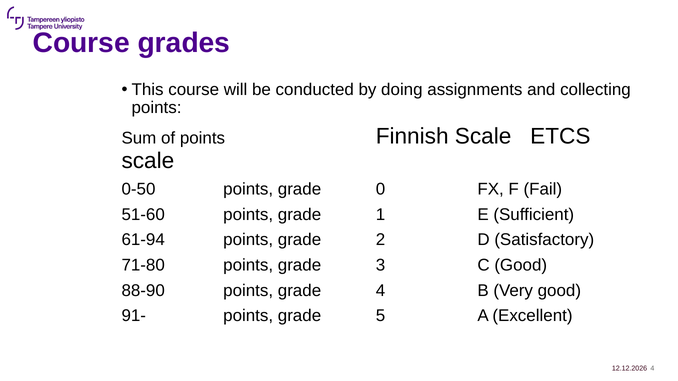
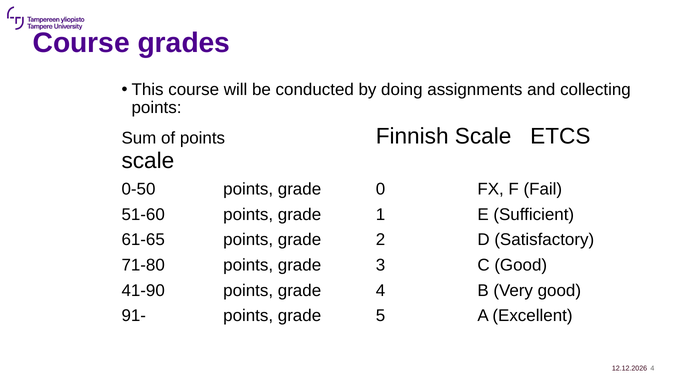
61-94: 61-94 -> 61-65 (143, 240)
88-90: 88-90 -> 41-90 (143, 291)
